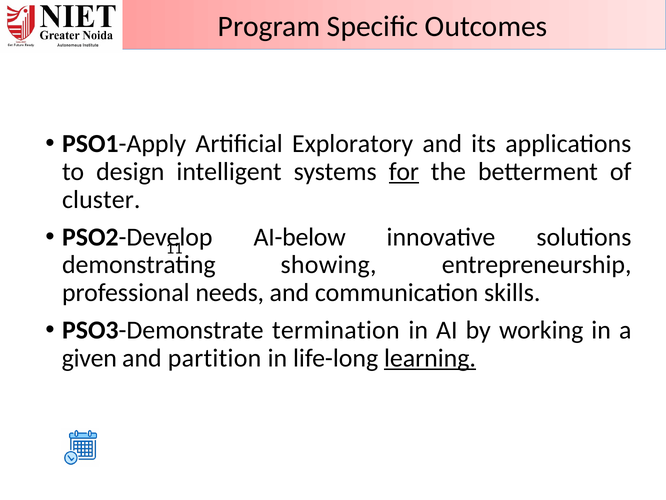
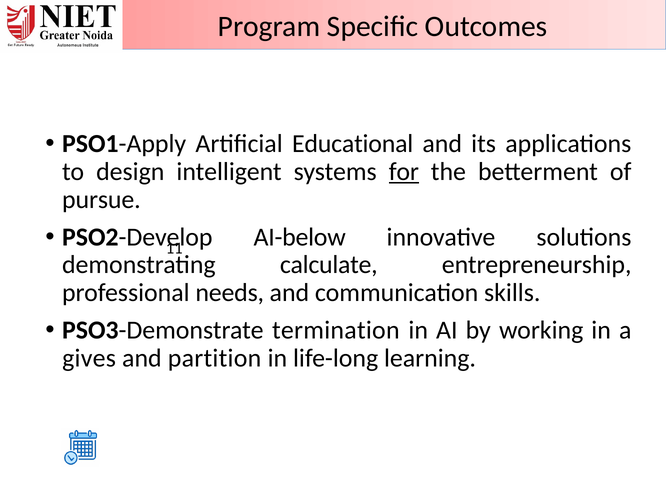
Exploratory: Exploratory -> Educational (353, 144)
cluster: cluster -> pursue (101, 200)
showing: showing -> calculate (329, 265)
given: given -> gives (89, 358)
learning underline: present -> none (430, 358)
